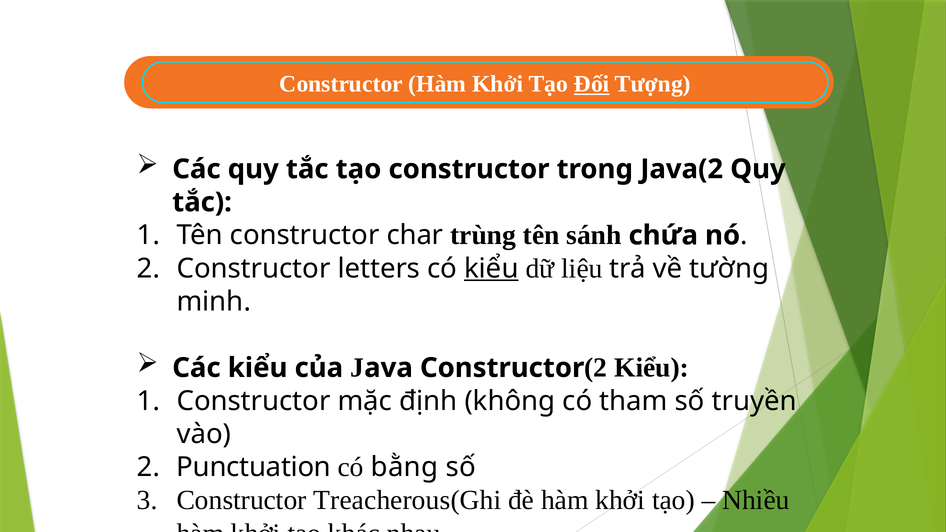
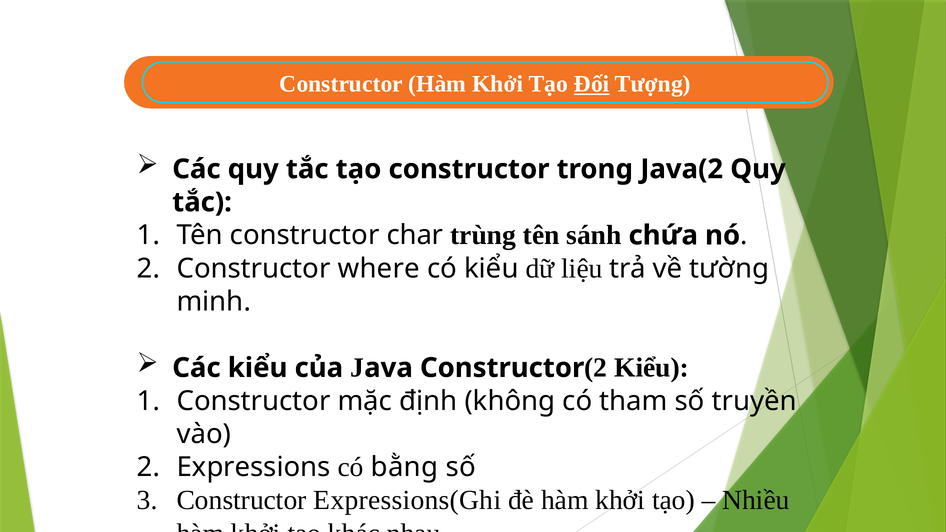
letters: letters -> where (379, 269)
kiểu underline: present -> none (491, 269)
Punctuation: Punctuation -> Expressions (254, 467)
Treacherous(Ghi: Treacherous(Ghi -> Expressions(Ghi (407, 500)
